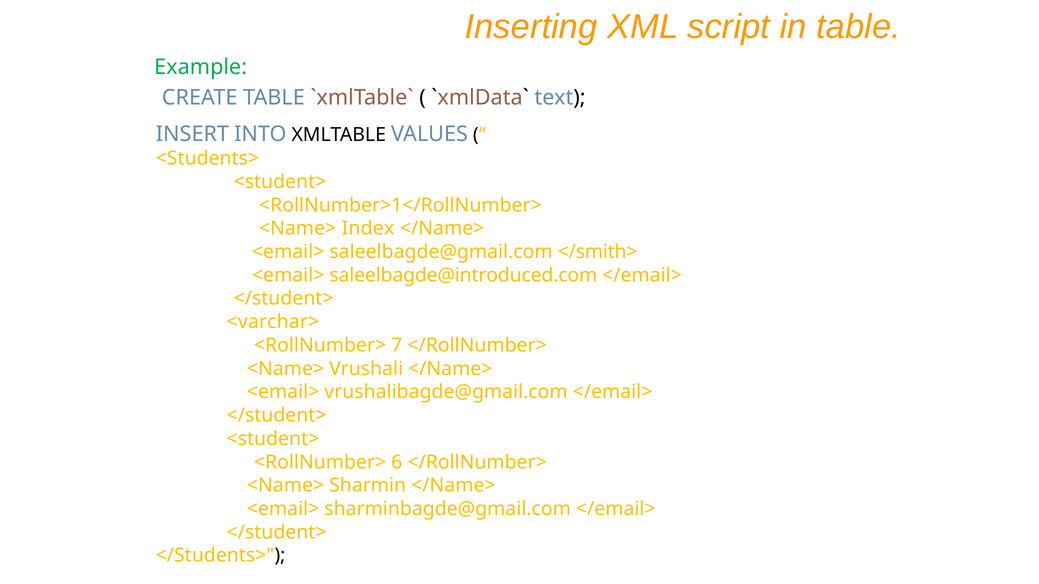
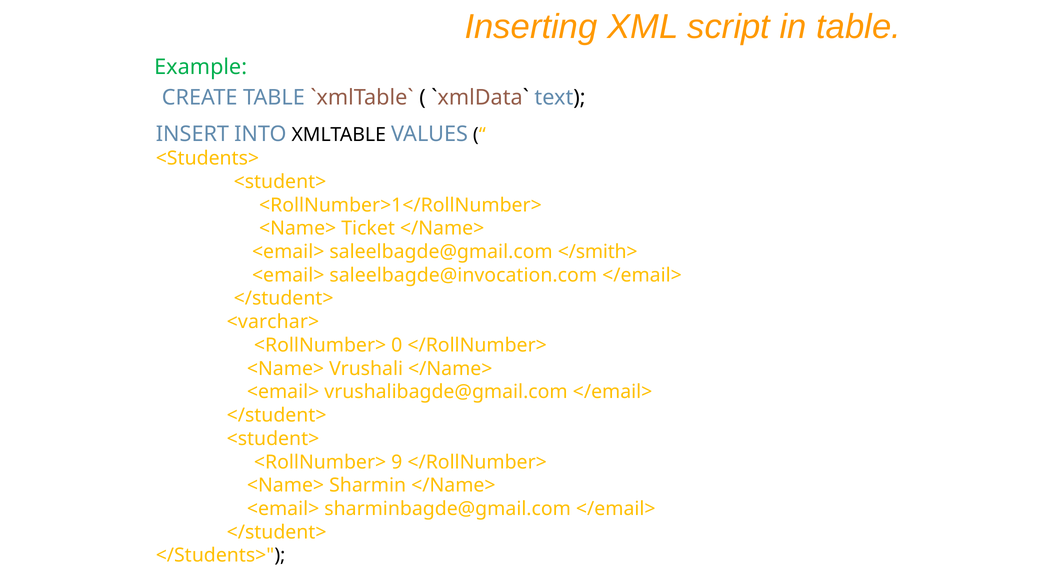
Index: Index -> Ticket (368, 229)
saleelbagde@introduced.com: saleelbagde@introduced.com -> saleelbagde@invocation.com (463, 275)
7: 7 -> 0 (397, 346)
6: 6 -> 9 (397, 462)
